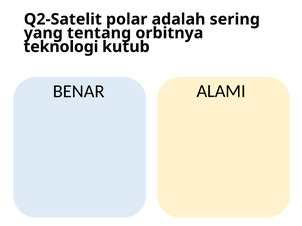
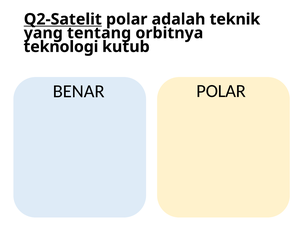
Q2-Satelit underline: none -> present (63, 19)
sering: sering -> teknik (235, 19)
BENAR ALAMI: ALAMI -> POLAR (221, 91)
